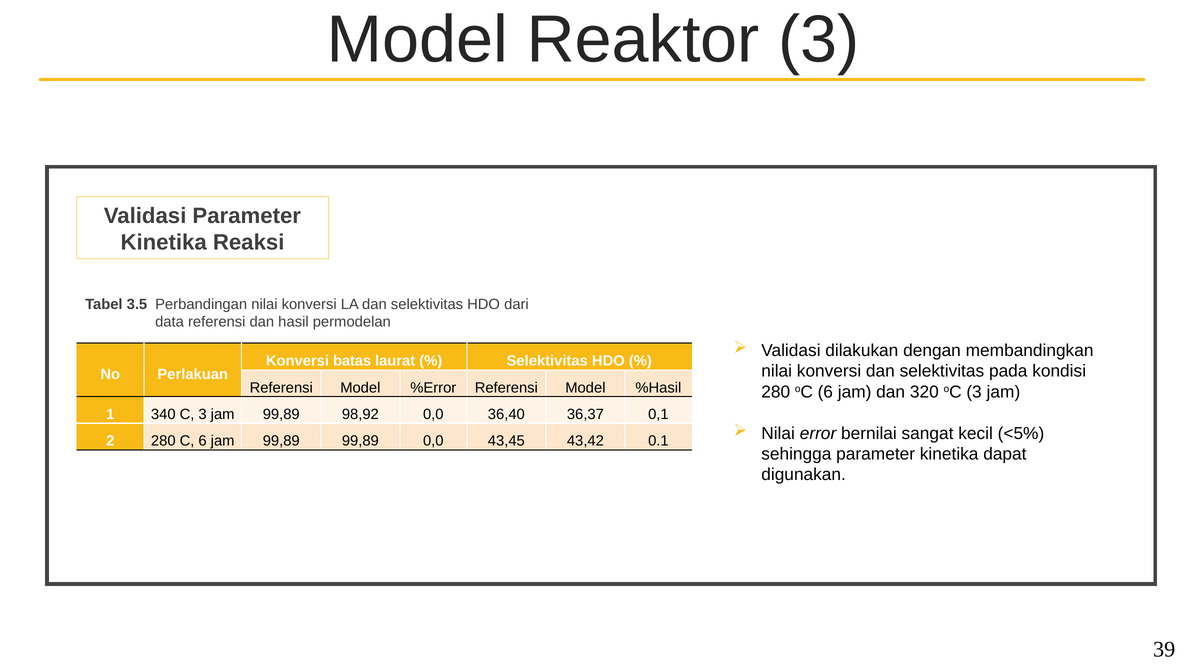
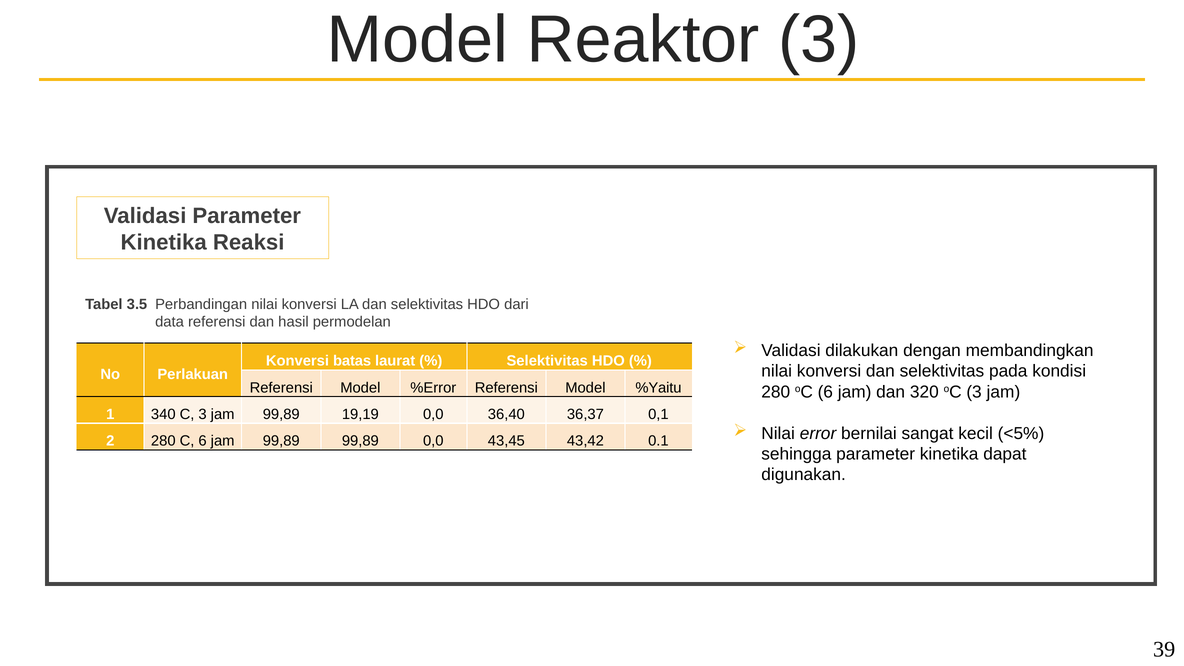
%Hasil: %Hasil -> %Yaitu (658, 388)
98,92: 98,92 -> 19,19 (360, 414)
